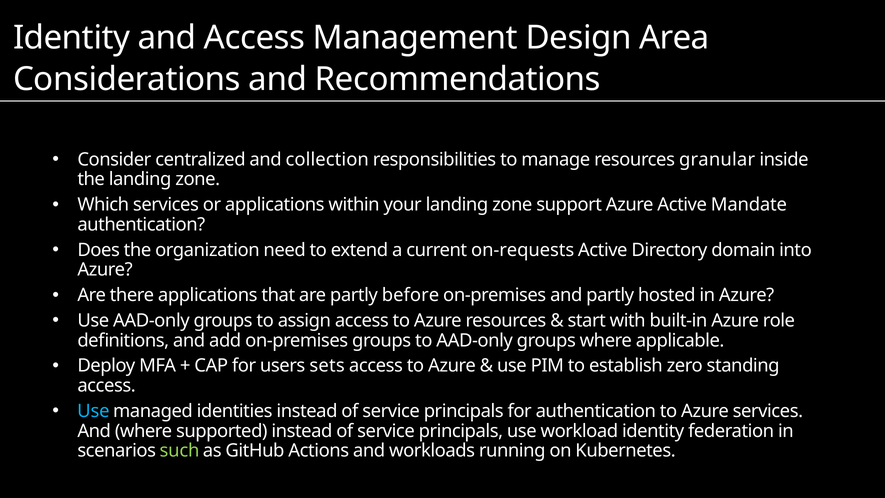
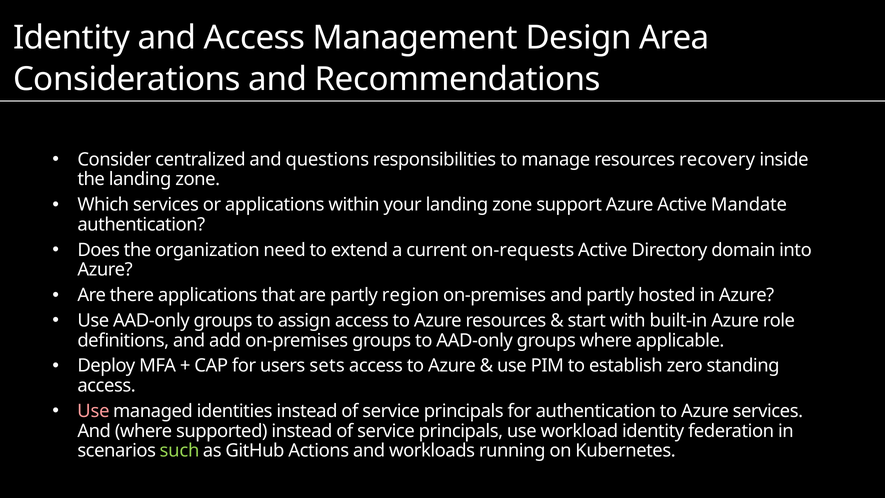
collection: collection -> questions (327, 159)
granular: granular -> recovery (717, 159)
before: before -> region (410, 295)
Use colour: light blue -> pink (93, 411)
